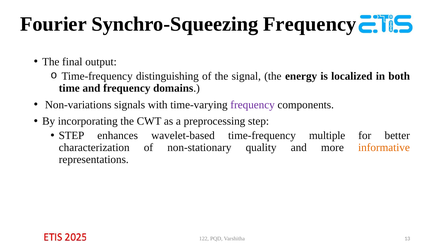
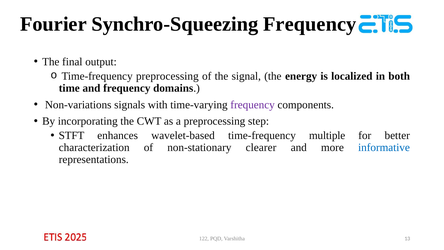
Time-frequency distinguishing: distinguishing -> preprocessing (167, 76)
STEP: STEP -> STFT (72, 135)
quality: quality -> clearer (261, 147)
informative colour: orange -> blue (384, 147)
